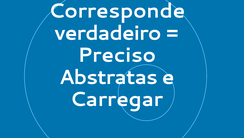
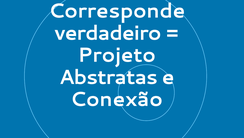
Preciso: Preciso -> Projeto (117, 55)
Carregar: Carregar -> Conexão (116, 99)
